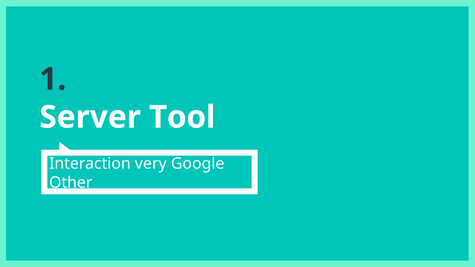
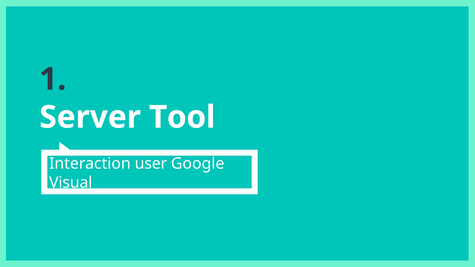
very: very -> user (151, 164)
Other: Other -> Visual (71, 183)
